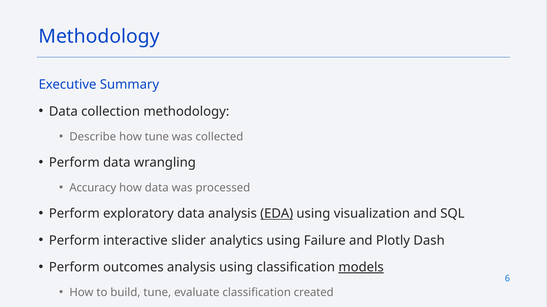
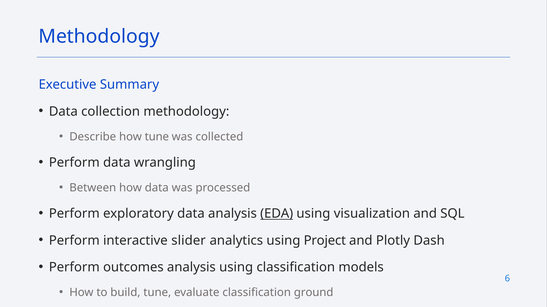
Accuracy: Accuracy -> Between (93, 188)
Failure: Failure -> Project (325, 241)
models underline: present -> none (361, 268)
created: created -> ground (314, 293)
